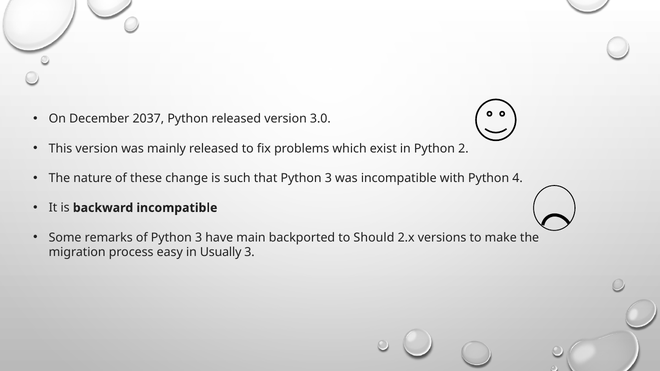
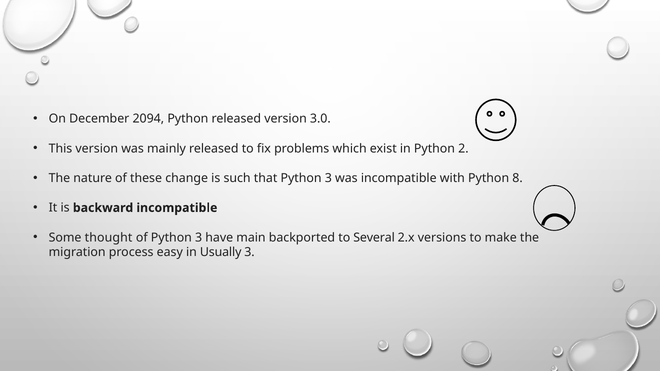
2037: 2037 -> 2094 (148, 119)
4: 4 -> 8 (518, 178)
remarks: remarks -> thought (109, 238)
Should: Should -> Several (374, 238)
